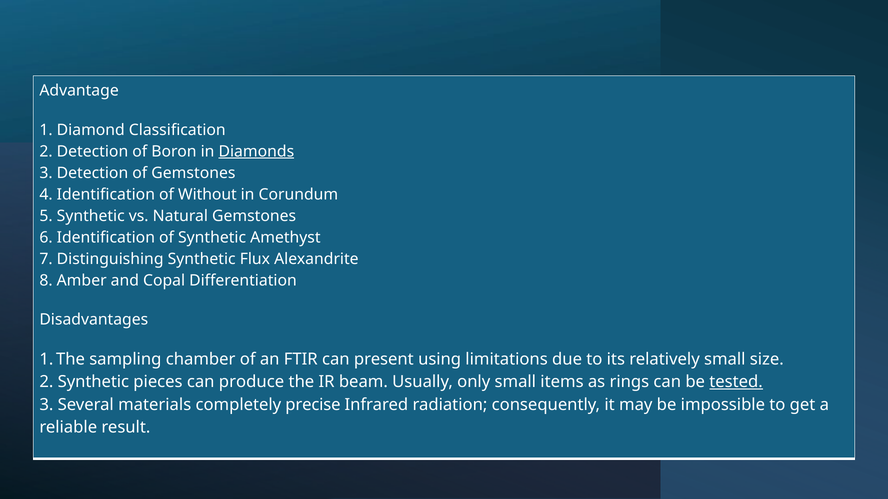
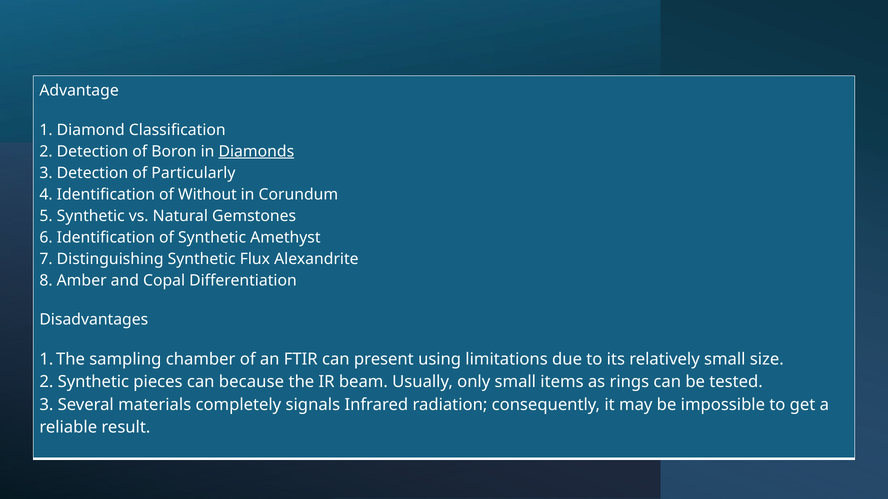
of Gemstones: Gemstones -> Particularly (193, 173)
produce: produce -> because (251, 382)
tested underline: present -> none (736, 382)
precise: precise -> signals (313, 405)
